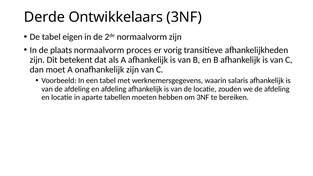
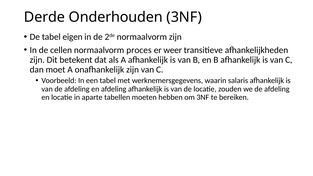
Ontwikkelaars: Ontwikkelaars -> Onderhouden (116, 17)
plaats: plaats -> cellen (61, 50)
vorig: vorig -> weer (173, 50)
